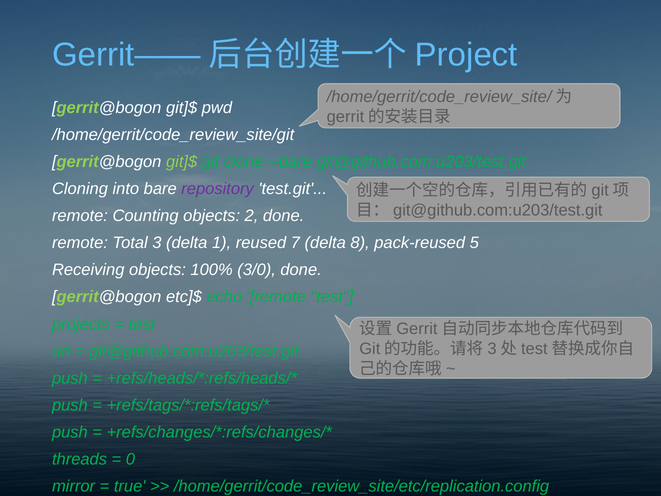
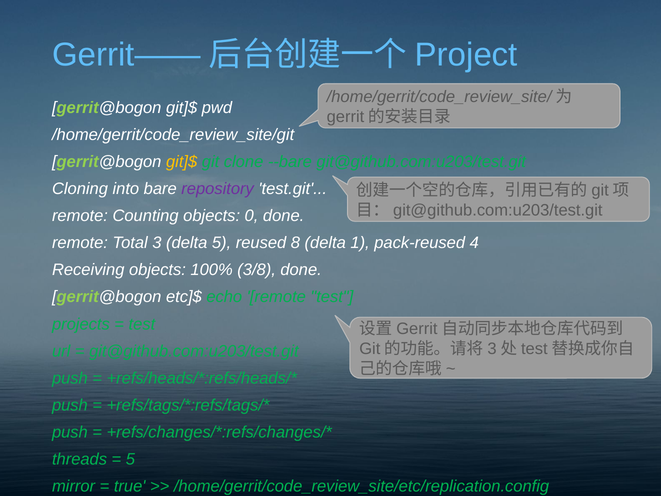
git]$ colour: light green -> yellow (182, 162)
2: 2 -> 0 (252, 216)
delta 1: 1 -> 5 (222, 243)
7: 7 -> 8 (295, 243)
8: 8 -> 1 (360, 243)
5: 5 -> 4 (474, 243)
3/0: 3/0 -> 3/8 (257, 270)
0: 0 -> 5 (130, 459)
